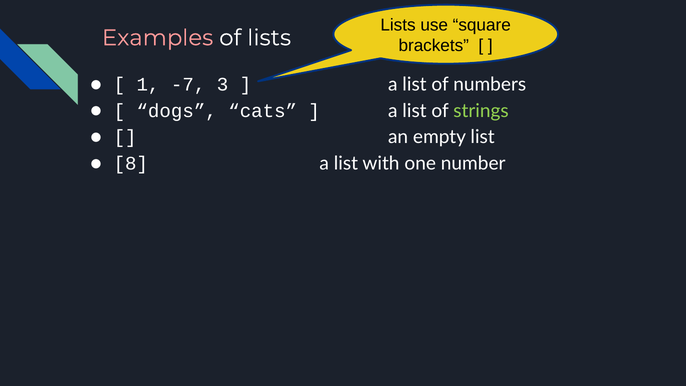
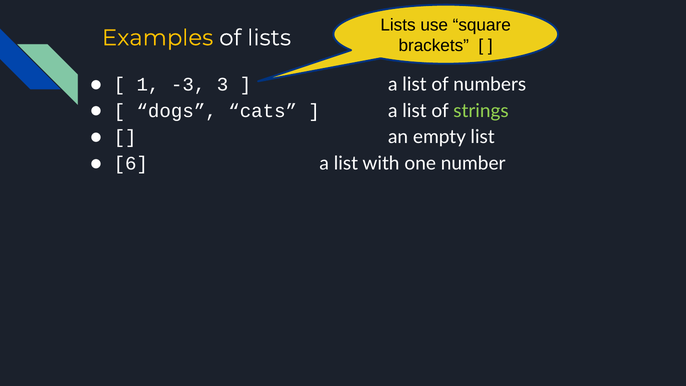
Examples colour: pink -> yellow (158, 38)
-7: -7 -> -3 (188, 84)
8: 8 -> 6 (131, 163)
